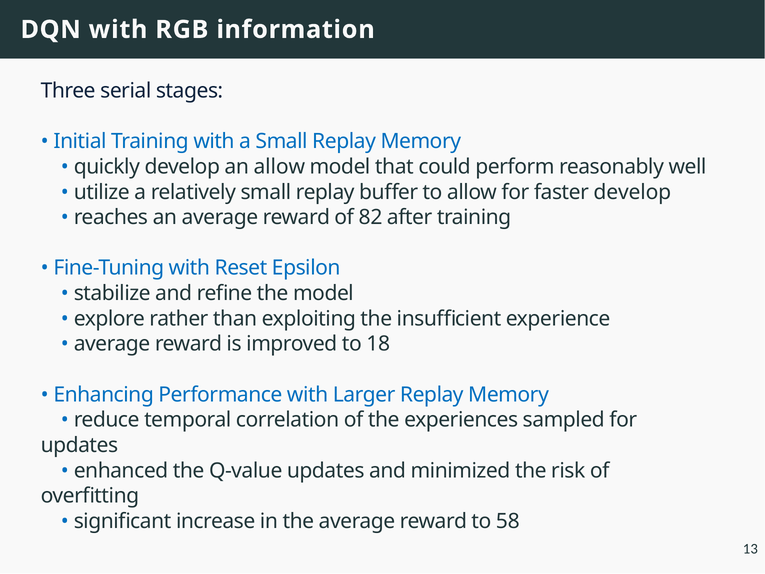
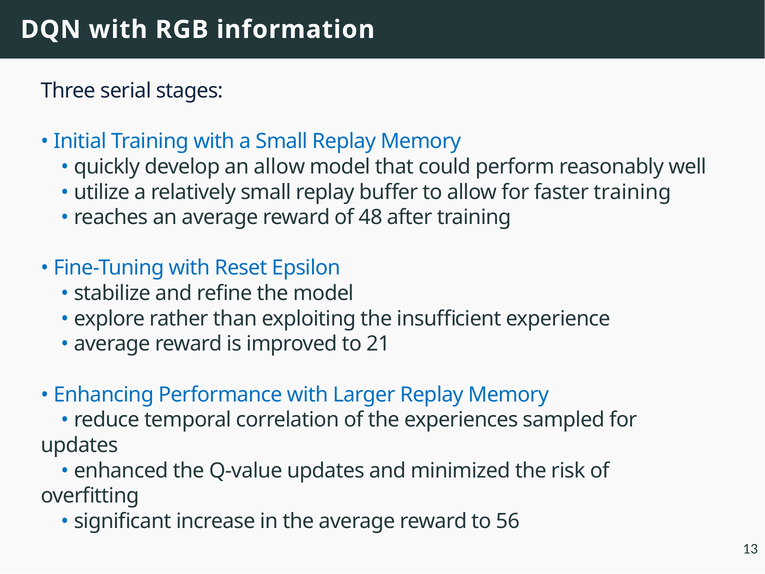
faster develop: develop -> training (632, 192)
82: 82 -> 48 (371, 217)
18: 18 -> 21 (378, 344)
58: 58 -> 56 (508, 521)
